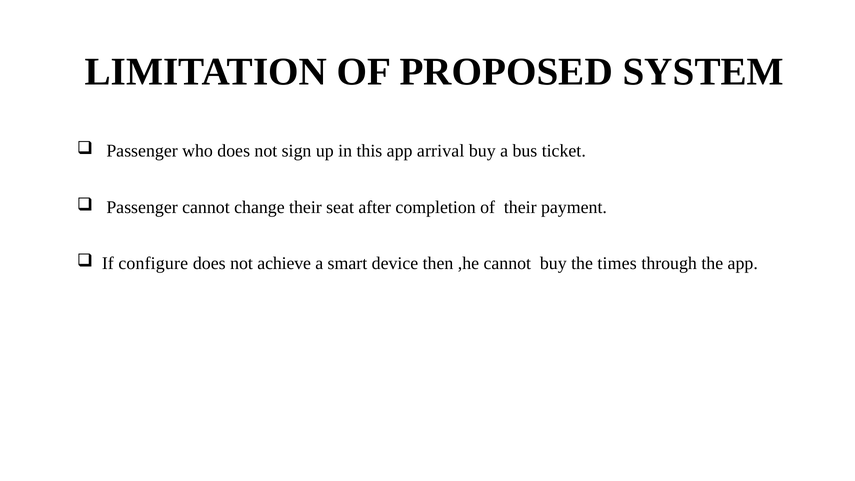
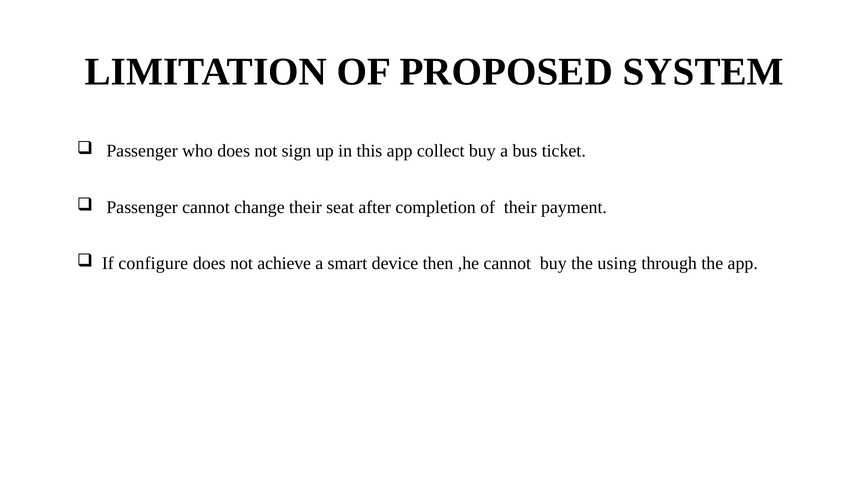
arrival: arrival -> collect (441, 151)
times: times -> using (617, 264)
